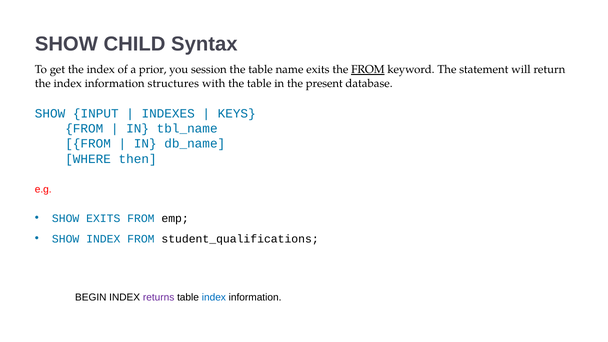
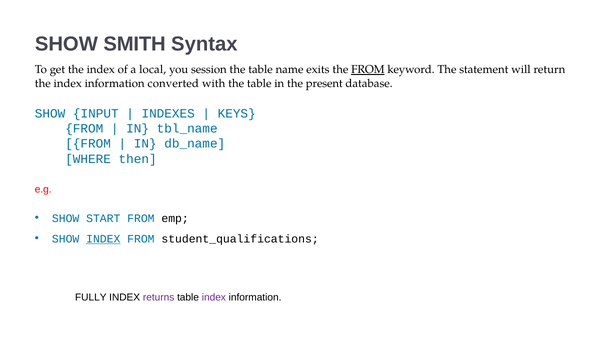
CHILD: CHILD -> SMITH (135, 44)
prior: prior -> local (153, 70)
structures: structures -> converted (173, 83)
SHOW EXITS: EXITS -> START (103, 218)
INDEX underline: none -> present (103, 239)
BEGIN: BEGIN -> FULLY (91, 297)
index colour: blue -> purple (214, 297)
